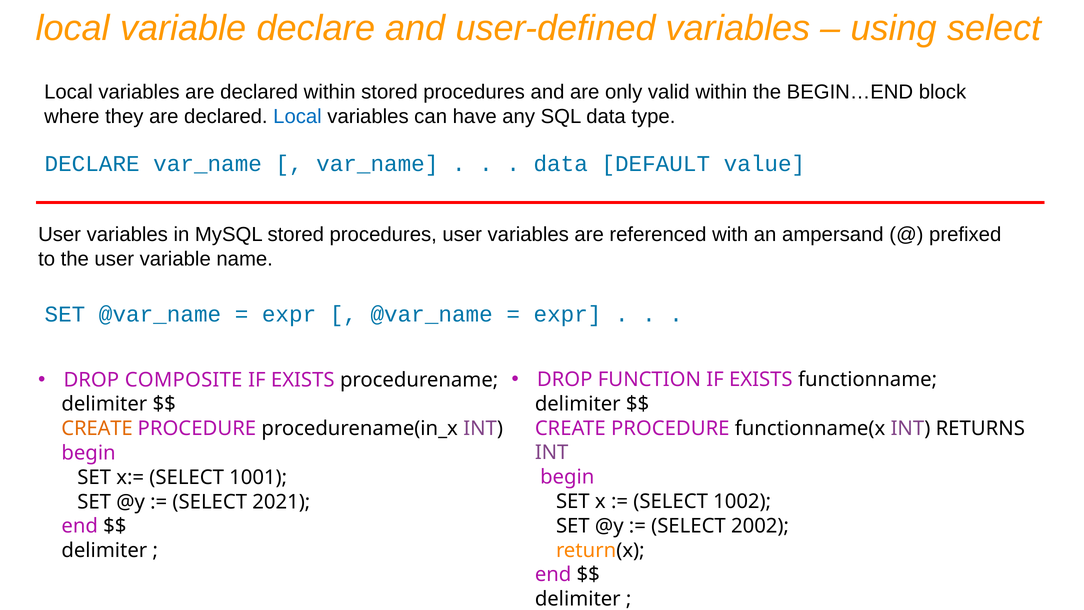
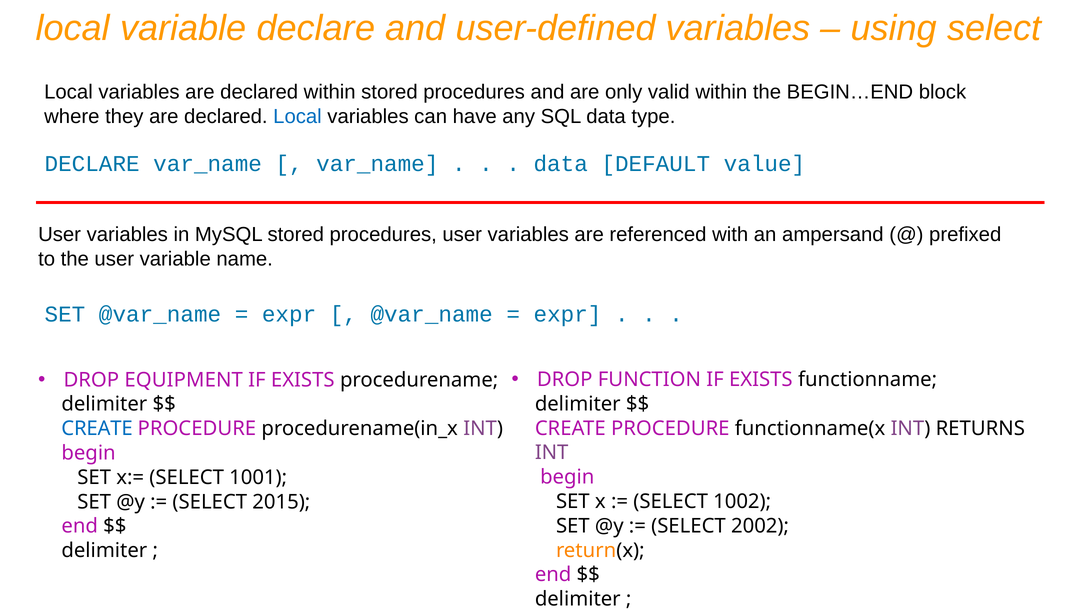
COMPOSITE: COMPOSITE -> EQUIPMENT (184, 380)
CREATE colour: orange -> blue (97, 428)
2021: 2021 -> 2015 (281, 502)
